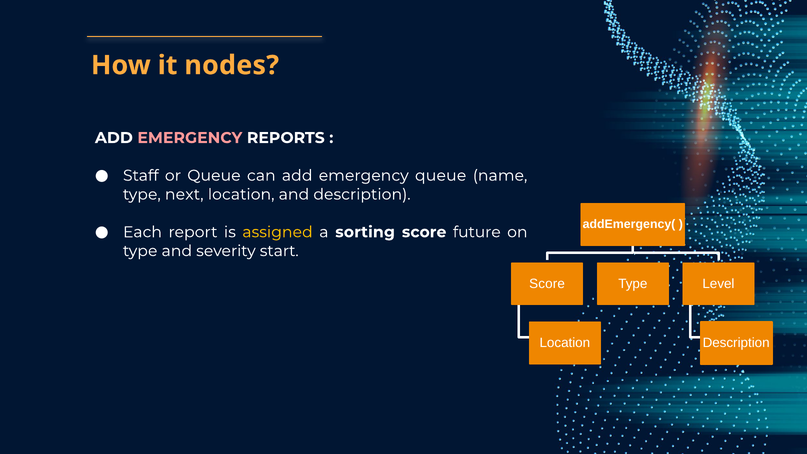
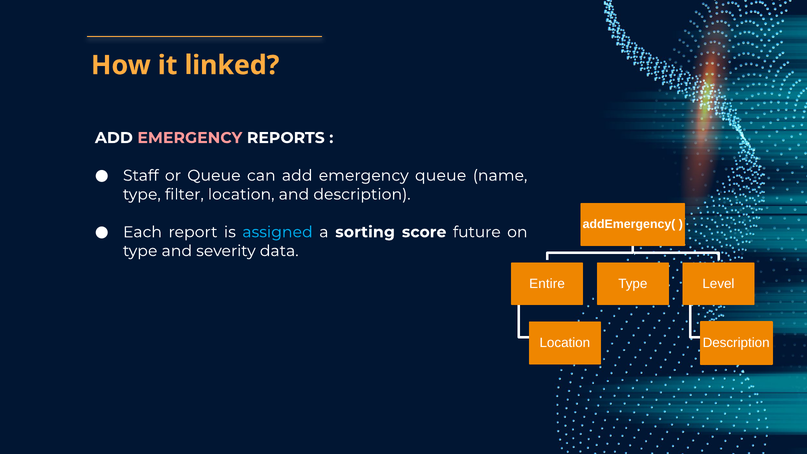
nodes: nodes -> linked (232, 65)
next: next -> filter (184, 194)
assigned colour: yellow -> light blue (278, 232)
start: start -> data (279, 251)
Score: Score -> Entire (547, 284)
